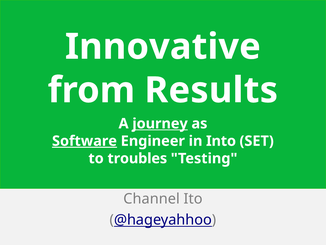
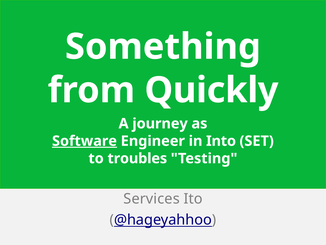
Innovative: Innovative -> Something (163, 47)
Results: Results -> Quickly (211, 90)
journey underline: present -> none (160, 123)
Channel: Channel -> Services (152, 198)
